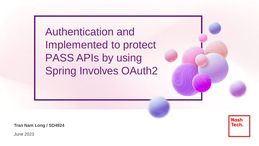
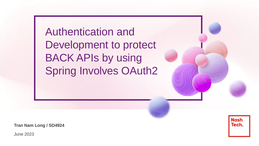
Implemented: Implemented -> Development (77, 45)
PASS: PASS -> BACK (60, 58)
